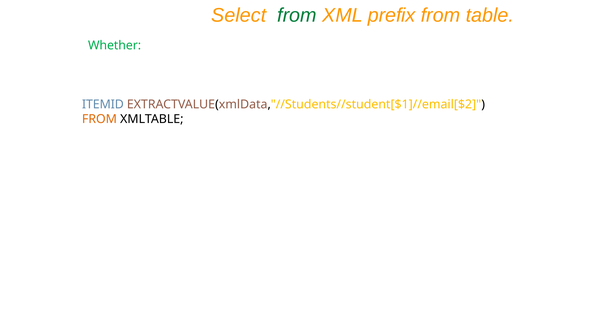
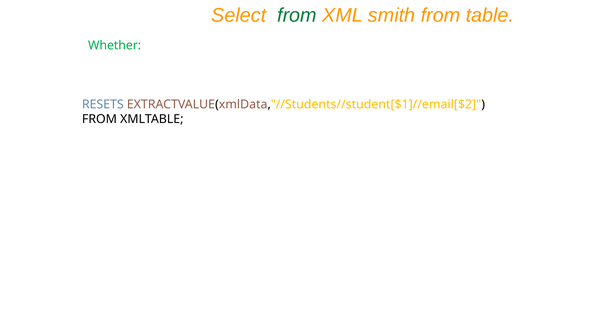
prefix: prefix -> smith (392, 15)
ITEMID: ITEMID -> RESETS (103, 105)
FROM colour: orange -> black (99, 119)
